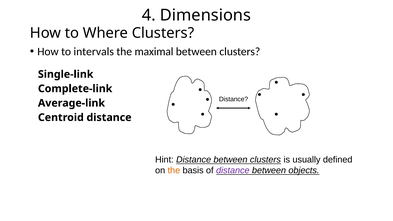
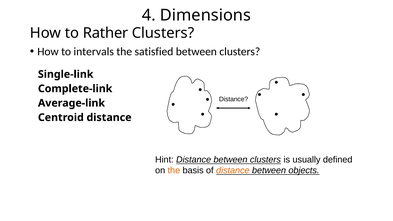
Where: Where -> Rather (106, 33)
maximal: maximal -> satisfied (154, 52)
distance colour: purple -> orange (233, 171)
